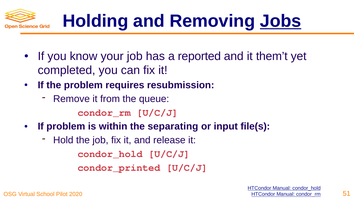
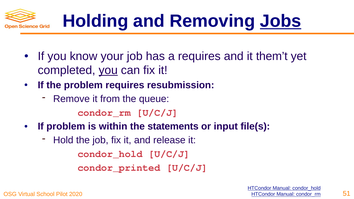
a reported: reported -> requires (199, 56)
you underline: none -> present (108, 70)
separating: separating -> statements (173, 126)
